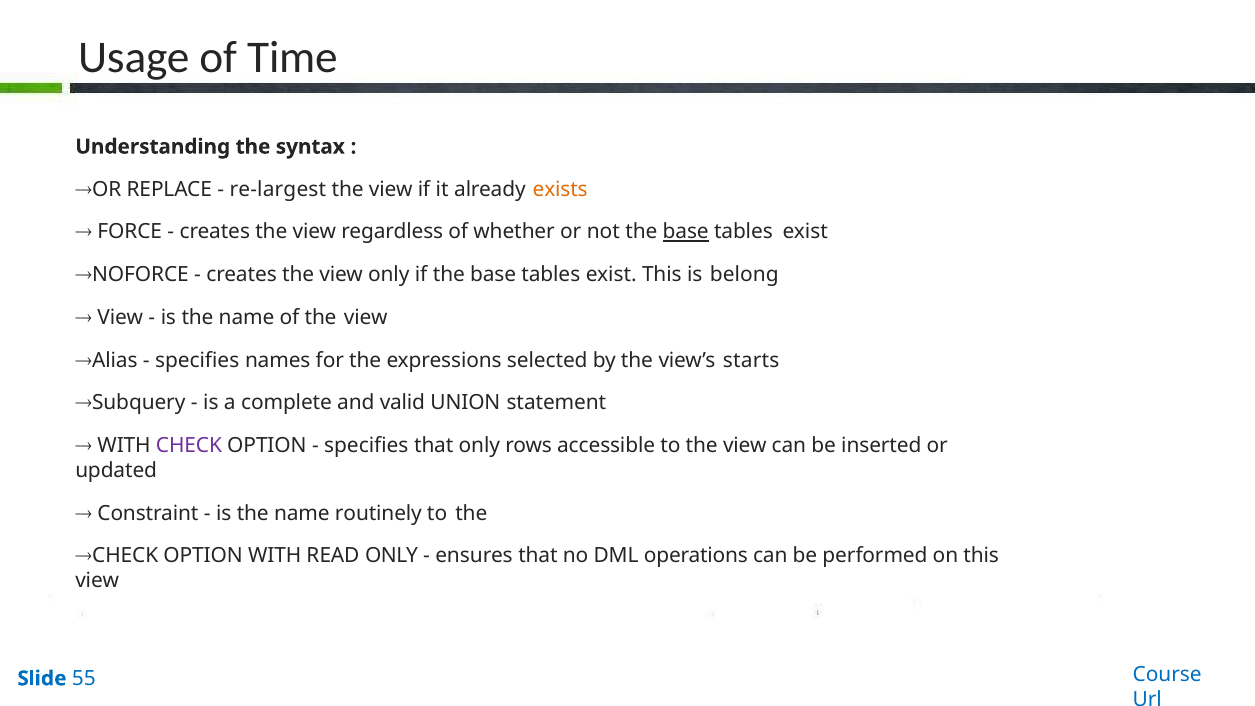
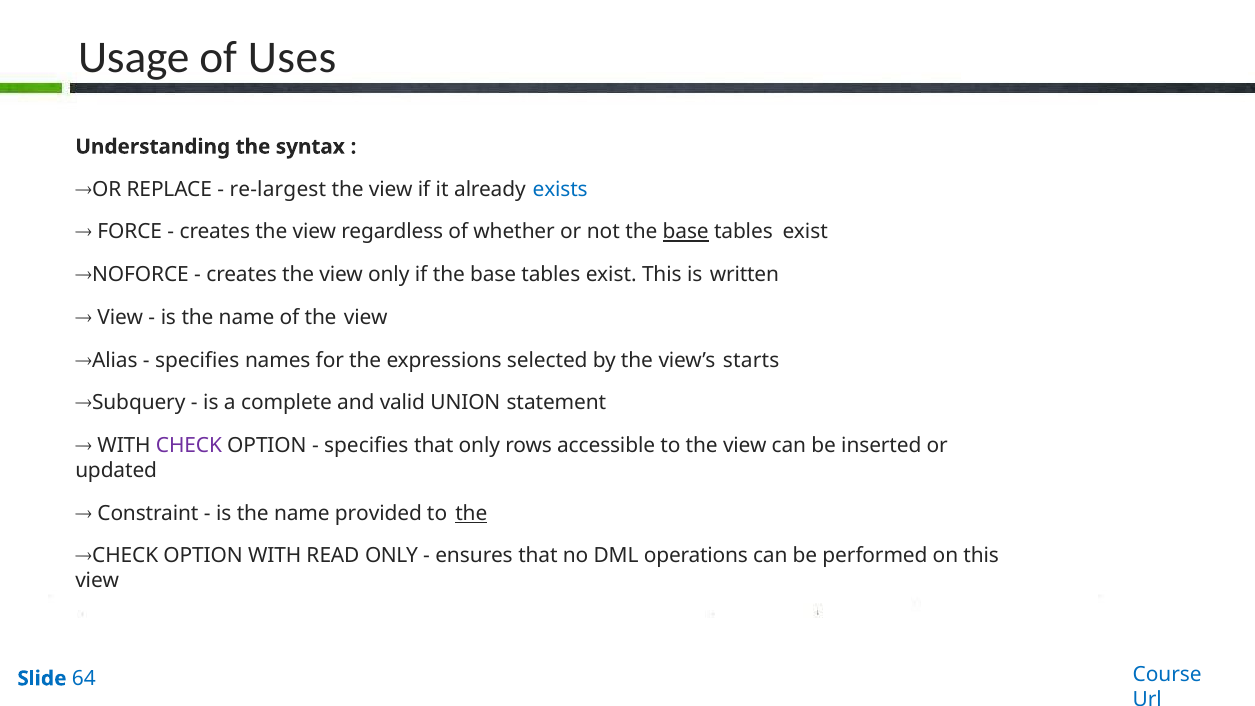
Time: Time -> Uses (292, 58)
exists colour: orange -> blue (560, 189)
belong: belong -> written (744, 275)
routinely: routinely -> provided (378, 513)
the underline: none -> present (471, 513)
55: 55 -> 64 (84, 678)
